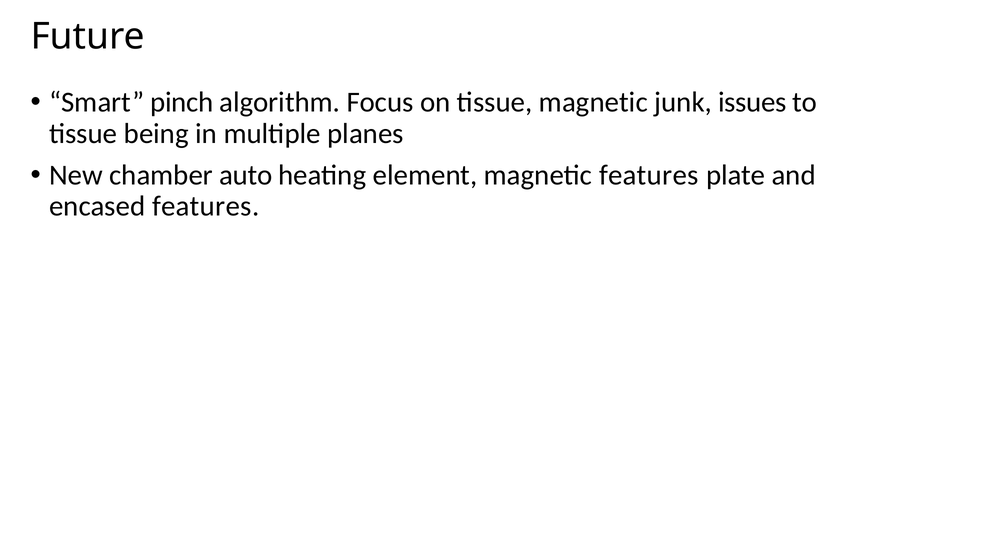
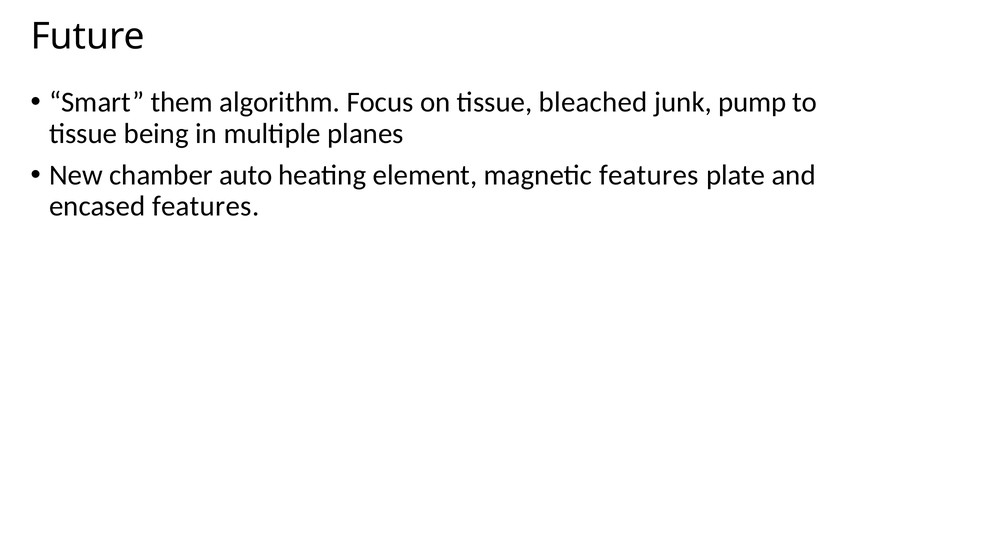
pinch: pinch -> them (182, 102)
tissue magnetic: magnetic -> bleached (593, 102)
issues: issues -> pump (752, 102)
